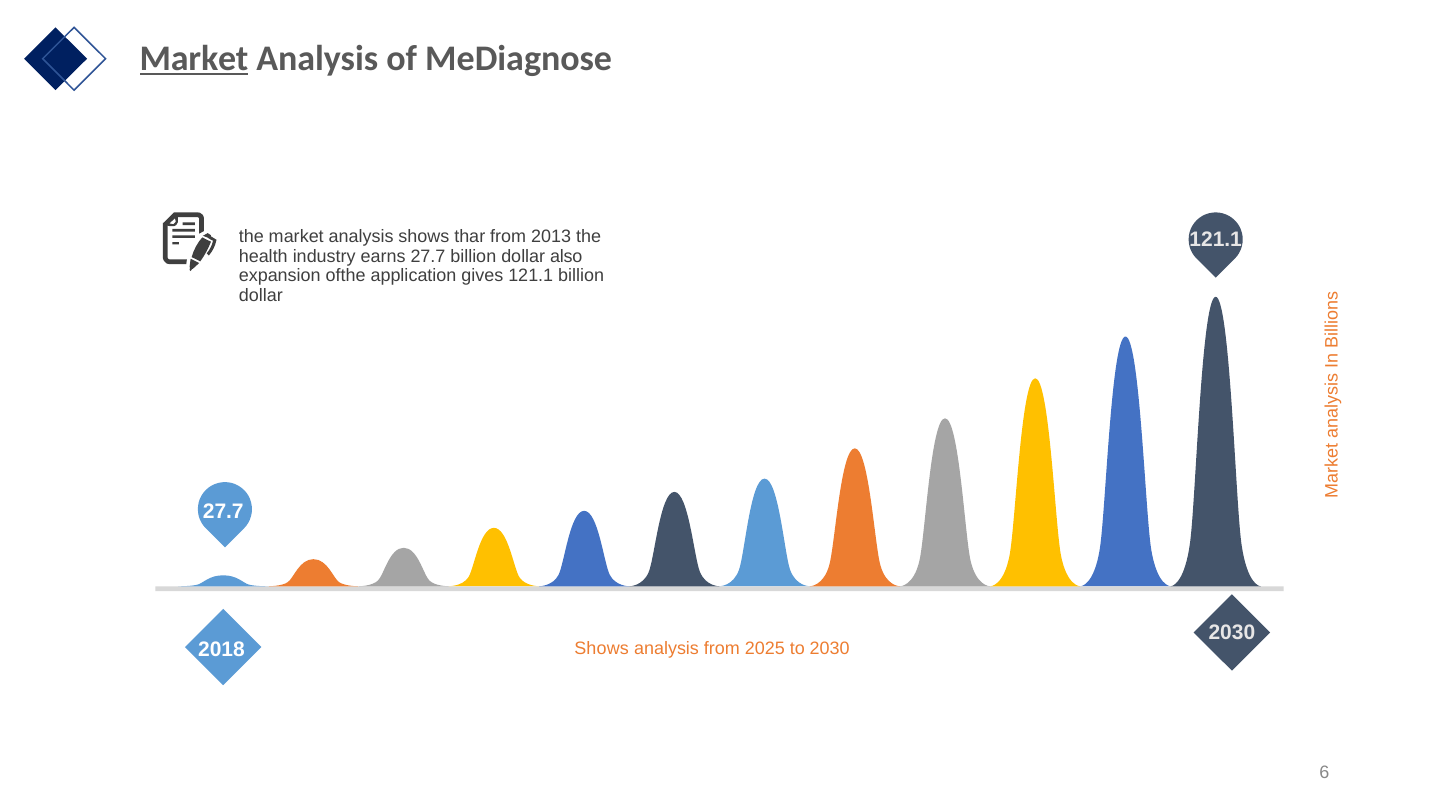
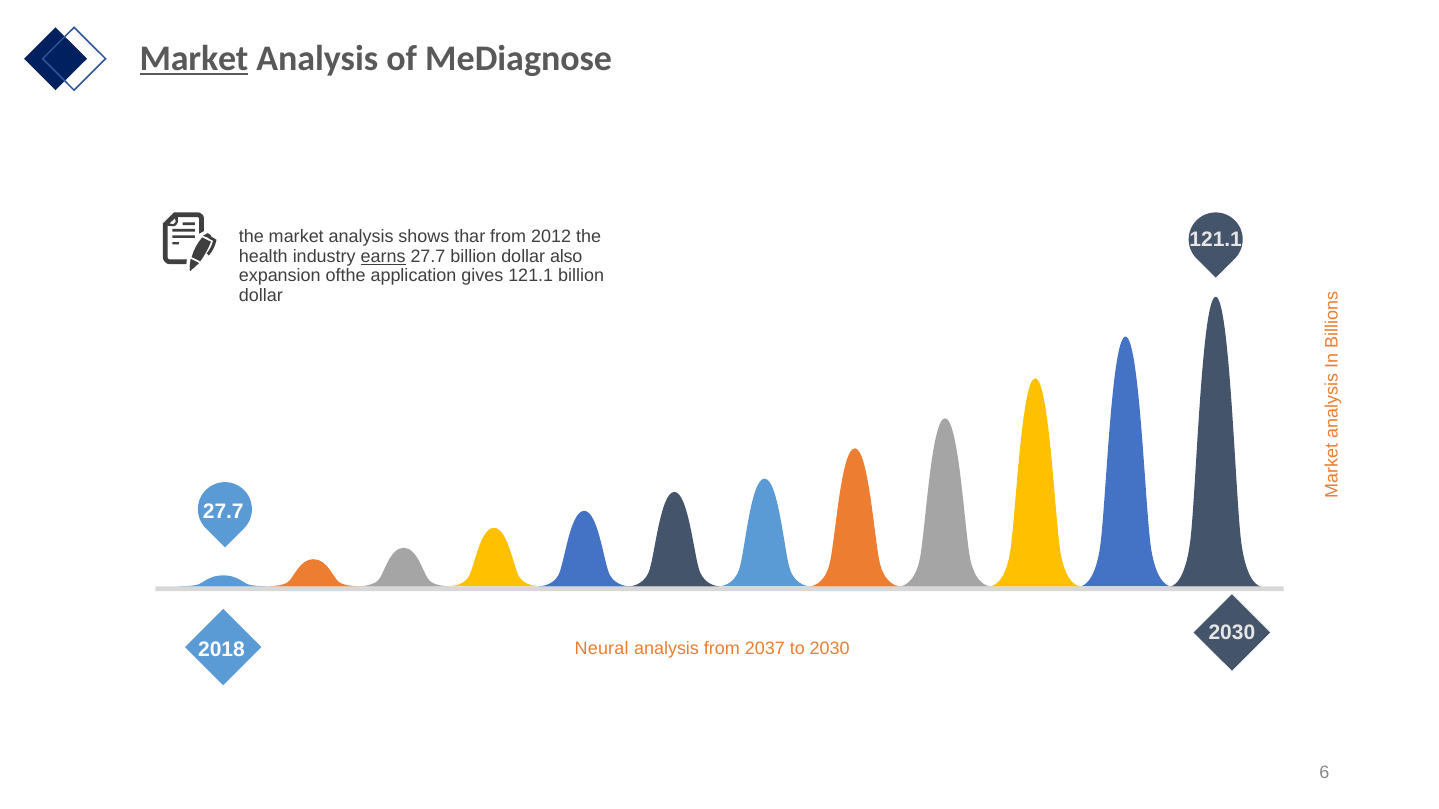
2013: 2013 -> 2012 (551, 237)
earns underline: none -> present (383, 257)
Shows: Shows -> Neural (602, 649)
2025: 2025 -> 2037 (765, 649)
